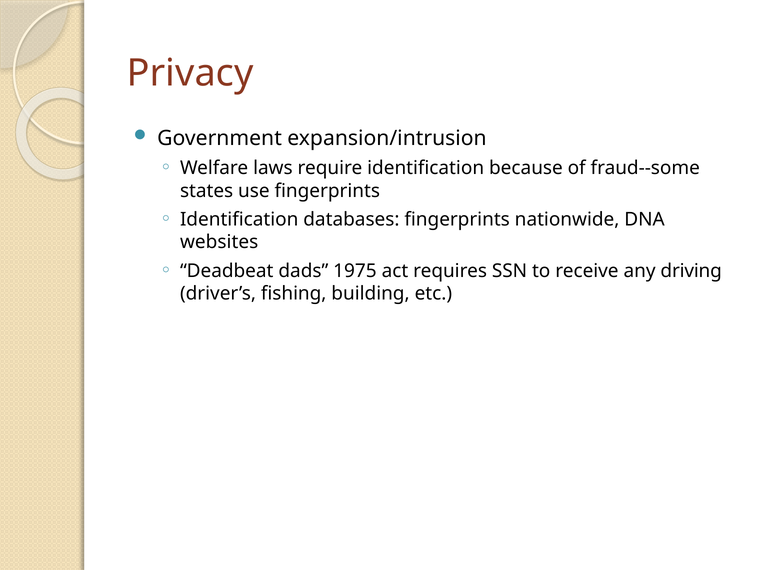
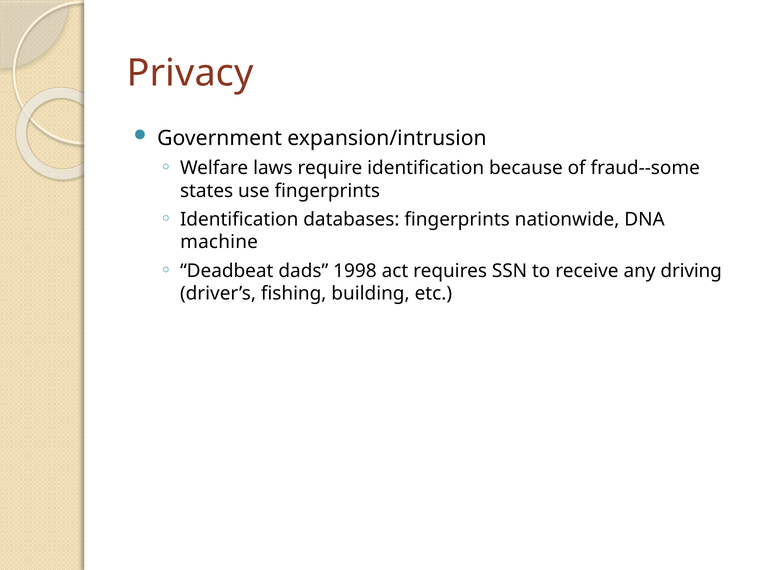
websites: websites -> machine (219, 242)
1975: 1975 -> 1998 (355, 271)
